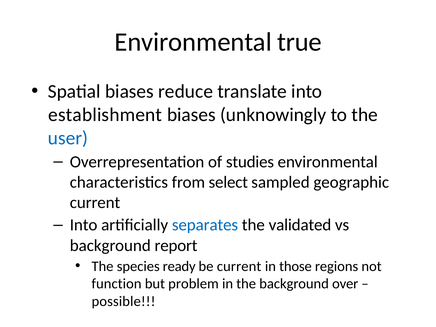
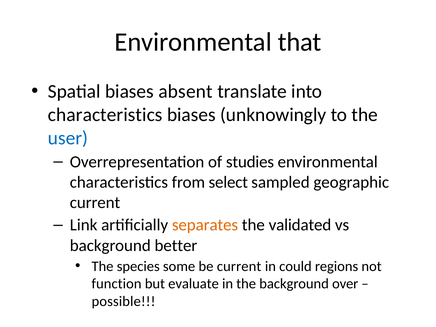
true: true -> that (300, 42)
reduce: reduce -> absent (186, 91)
establishment: establishment -> characteristics (105, 115)
Into: Into -> Link (84, 225)
separates colour: blue -> orange (205, 225)
report: report -> better (176, 245)
ready: ready -> some (179, 266)
those: those -> could (295, 266)
problem: problem -> evaluate (194, 284)
